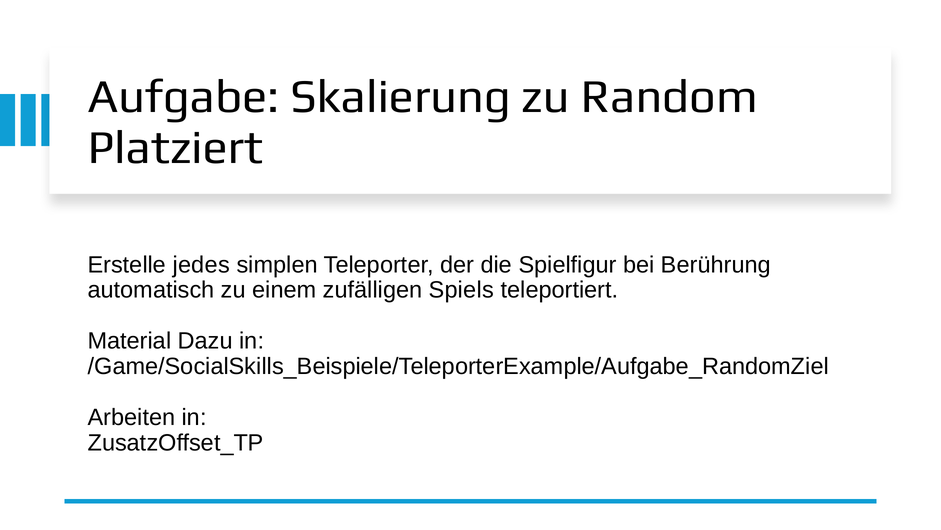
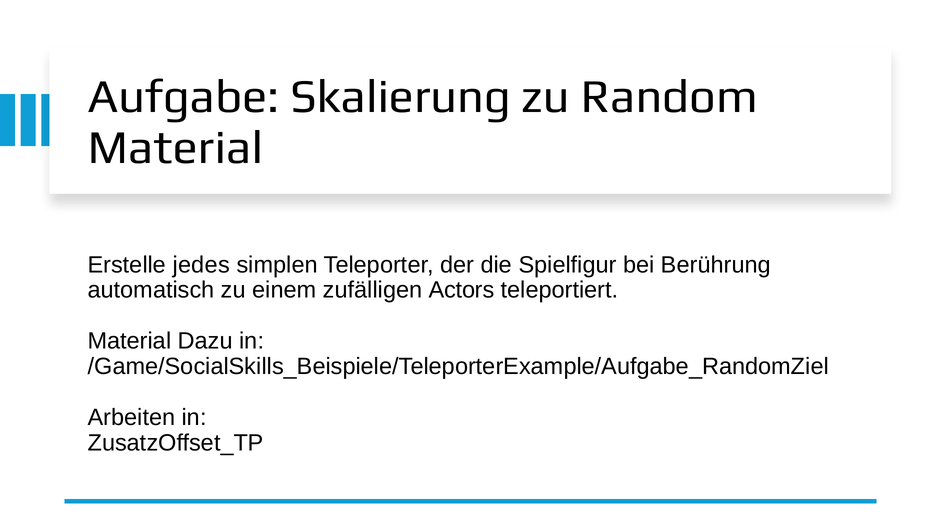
Platziert: Platziert -> Material (175, 148)
Spiels: Spiels -> Actors (462, 290)
